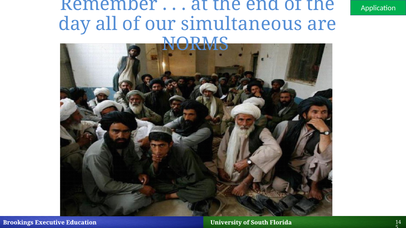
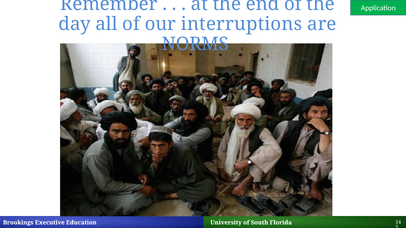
simultaneous: simultaneous -> interruptions (242, 24)
